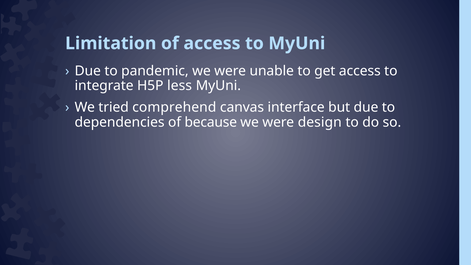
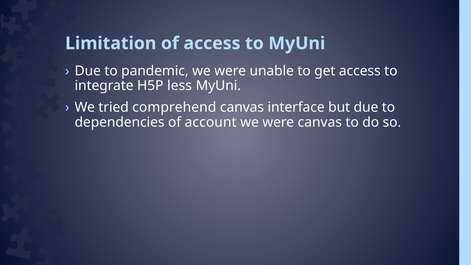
because: because -> account (211, 122)
were design: design -> canvas (320, 122)
